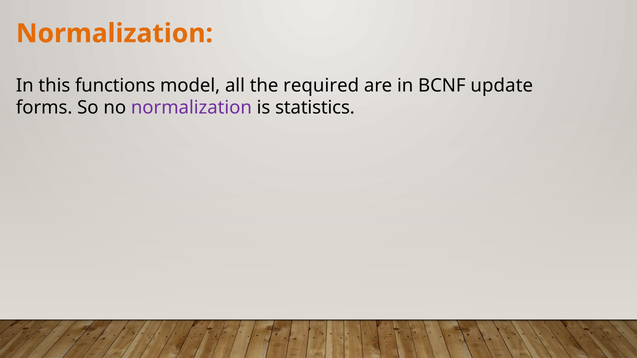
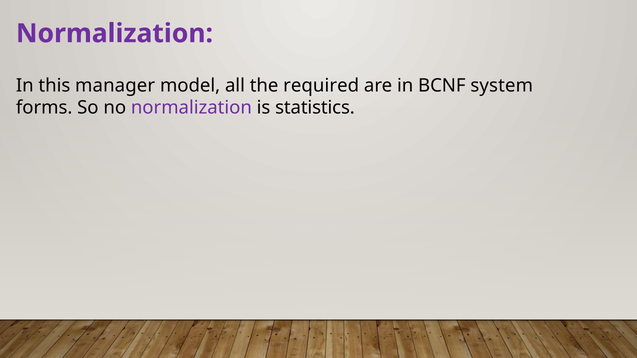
Normalization colour: orange -> purple (114, 34)
functions: functions -> manager (115, 86)
update: update -> system (502, 86)
